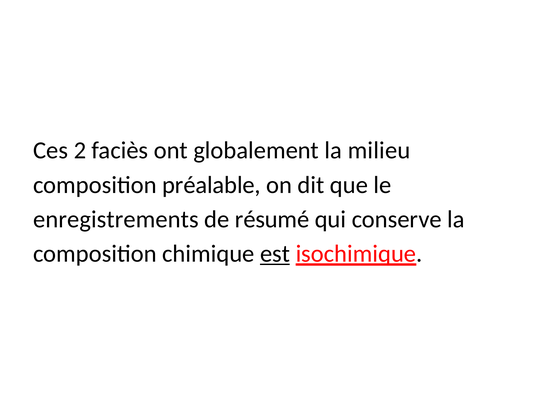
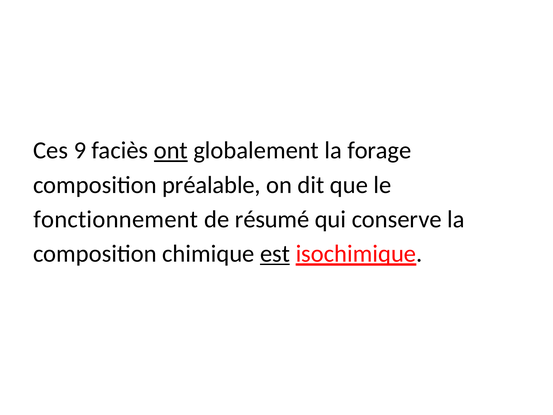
2: 2 -> 9 (80, 150)
ont underline: none -> present (171, 150)
milieu: milieu -> forage (379, 150)
enregistrements: enregistrements -> fonctionnement (116, 219)
